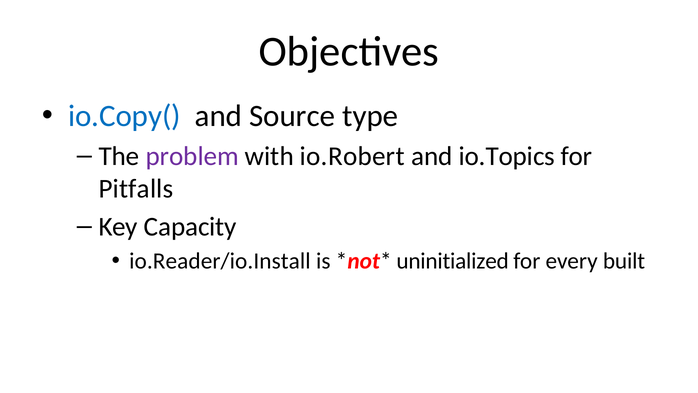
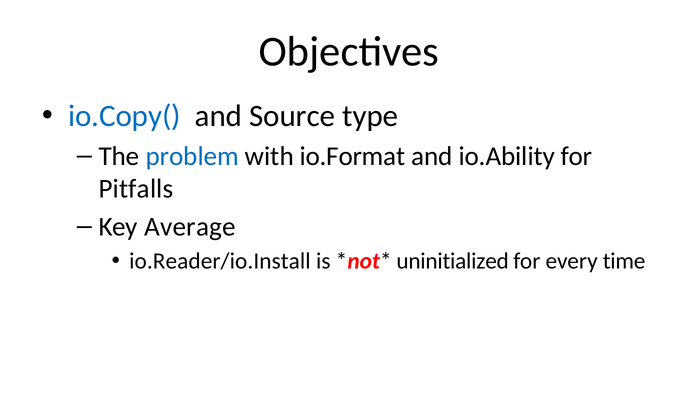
problem colour: purple -> blue (192, 156)
io.Robert: io.Robert -> io.Format (353, 156)
io.Topics: io.Topics -> io.Ability (507, 156)
Capacity: Capacity -> Average (190, 226)
built: built -> time (624, 261)
